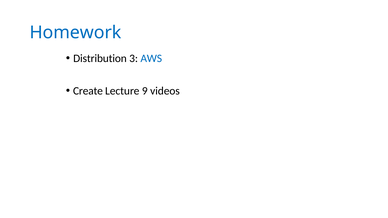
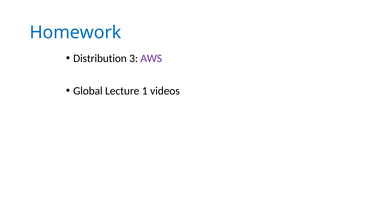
AWS colour: blue -> purple (151, 58)
Create: Create -> Global (88, 91)
9: 9 -> 1 (145, 91)
